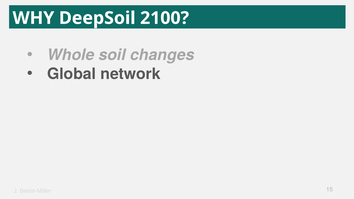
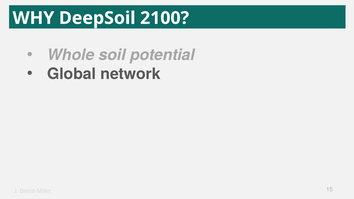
changes: changes -> potential (162, 55)
